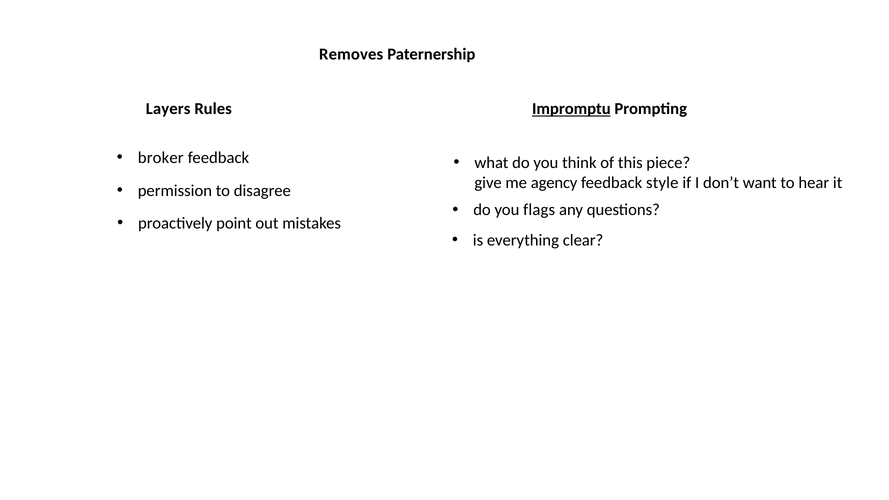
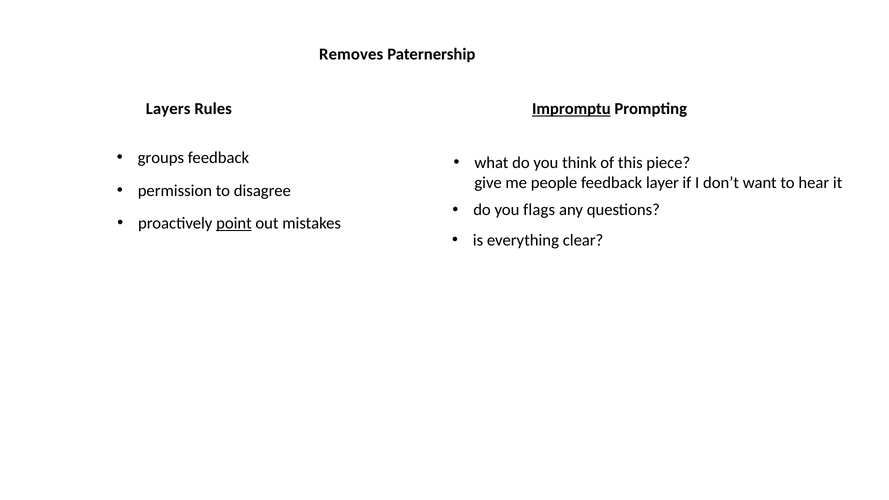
broker: broker -> groups (161, 158)
agency: agency -> people (554, 183)
style: style -> layer (662, 183)
point underline: none -> present (234, 223)
